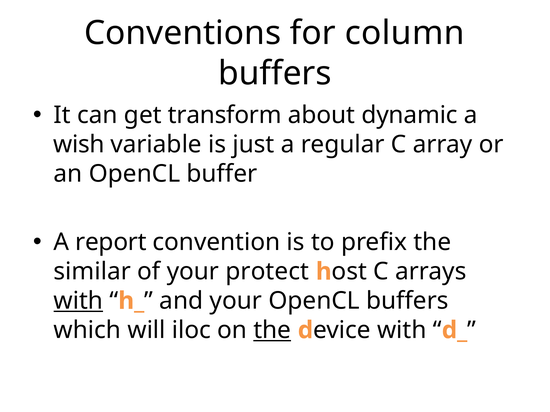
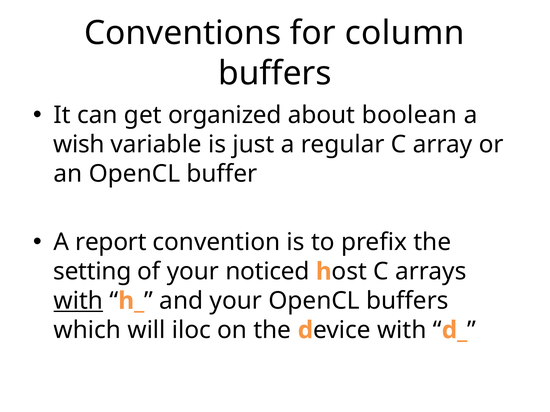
transform: transform -> organized (225, 115)
dynamic: dynamic -> boolean (409, 115)
similar: similar -> setting (92, 272)
protect: protect -> noticed (267, 272)
the underline: present -> none (272, 331)
